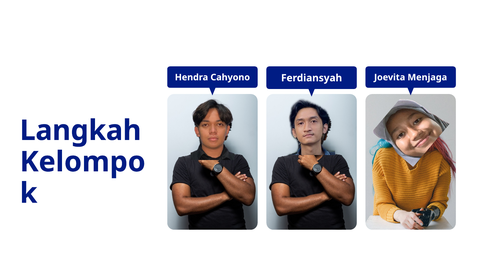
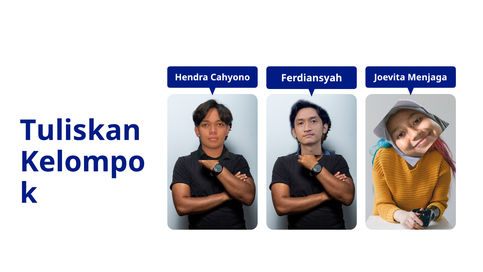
Langkah: Langkah -> Tuliskan (80, 130)
